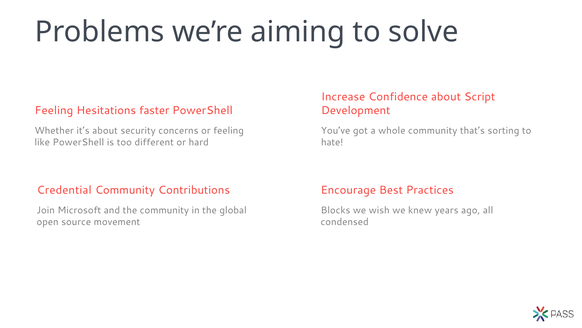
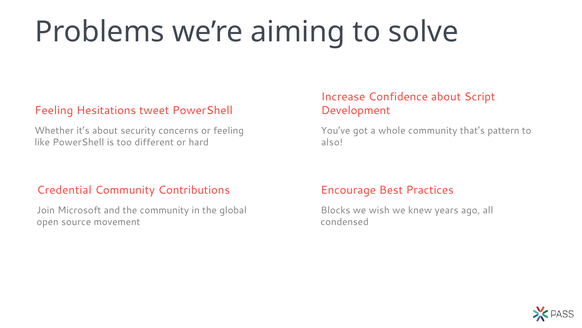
faster: faster -> tweet (154, 110)
sorting: sorting -> pattern (503, 130)
hate: hate -> also (332, 142)
